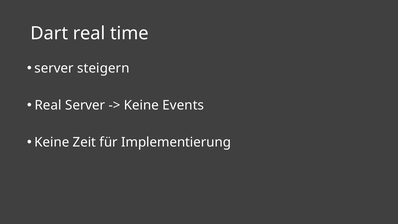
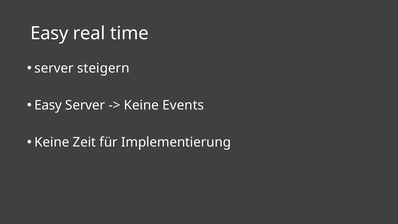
Dart: Dart -> Easy (49, 33)
Real: Real -> Easy (48, 105)
